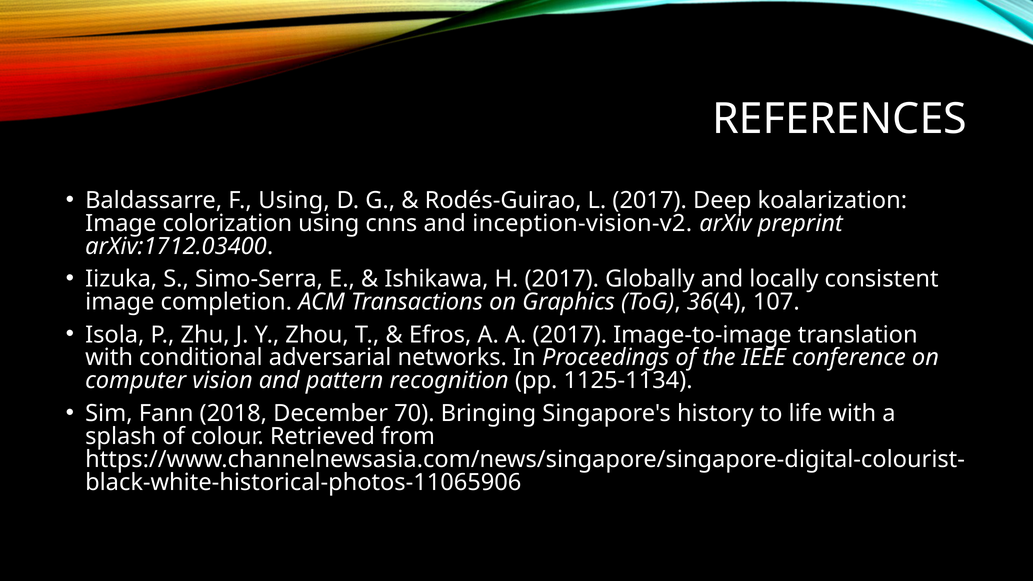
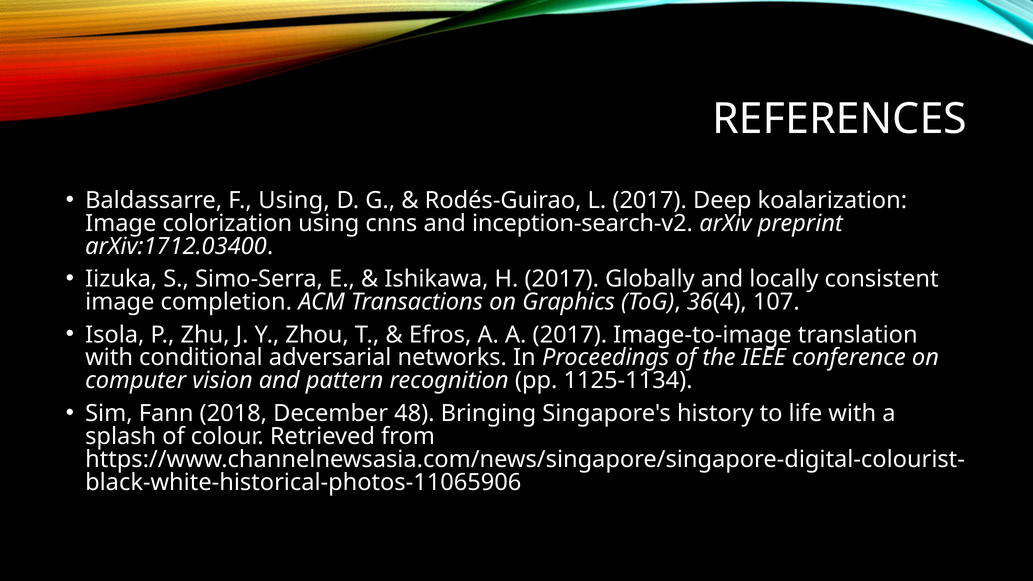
inception-vision-v2: inception-vision-v2 -> inception-search-v2 (582, 223)
70: 70 -> 48 (414, 413)
